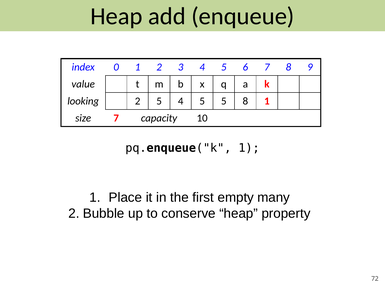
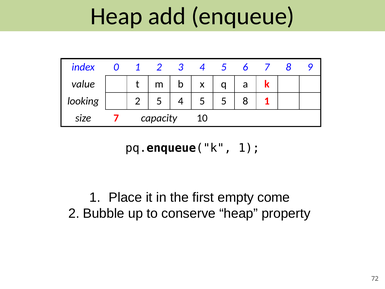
many: many -> come (274, 197)
